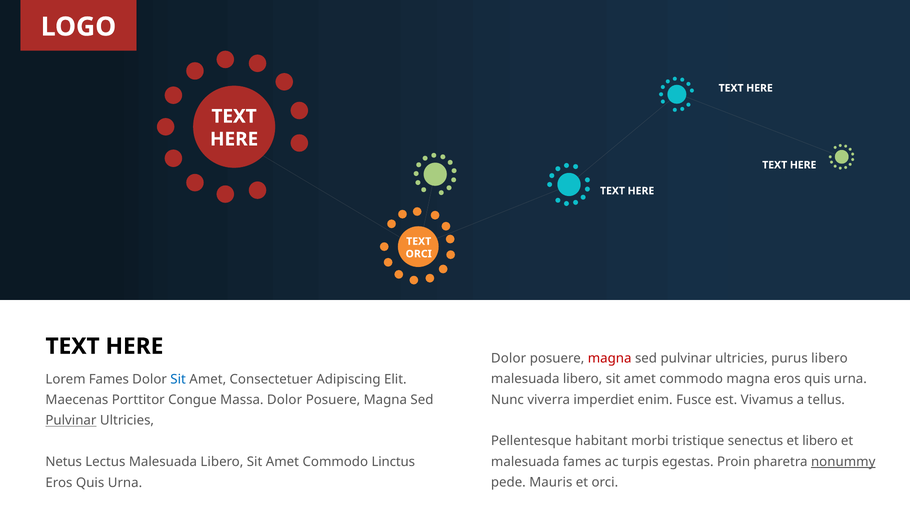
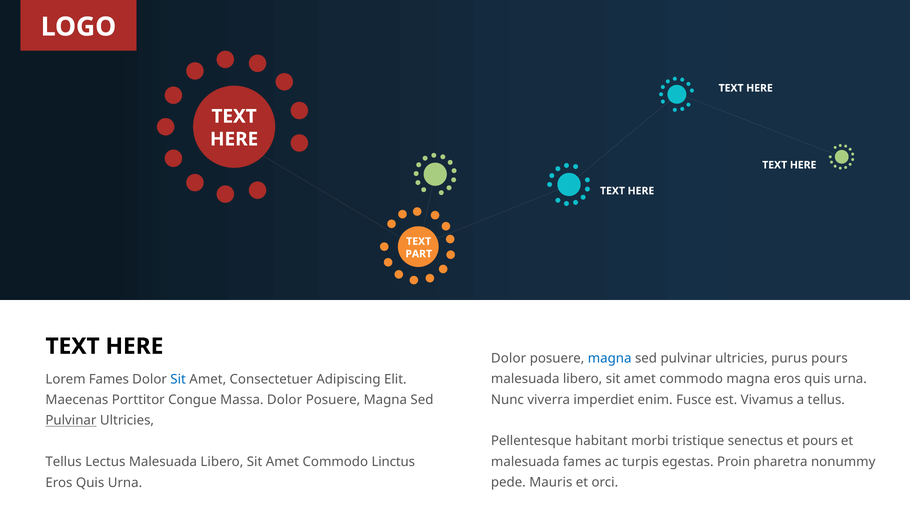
ORCI: ORCI -> PART (419, 254)
magna colour: red -> blue (610, 358)
purus libero: libero -> pours (829, 358)
et libero: libero -> pours (820, 441)
nonummy underline: present -> none (843, 462)
Netus: Netus -> Tellus (64, 462)
